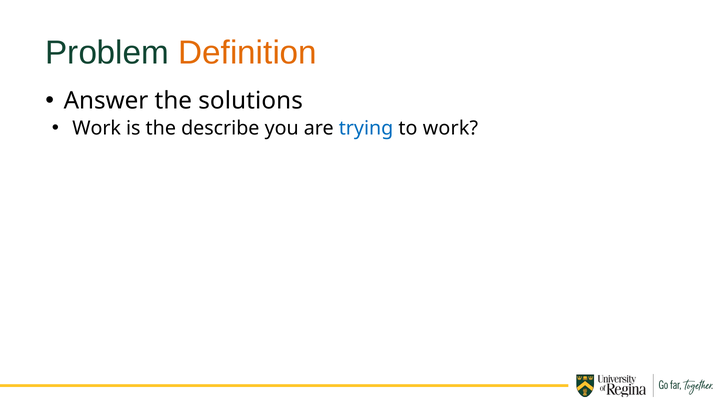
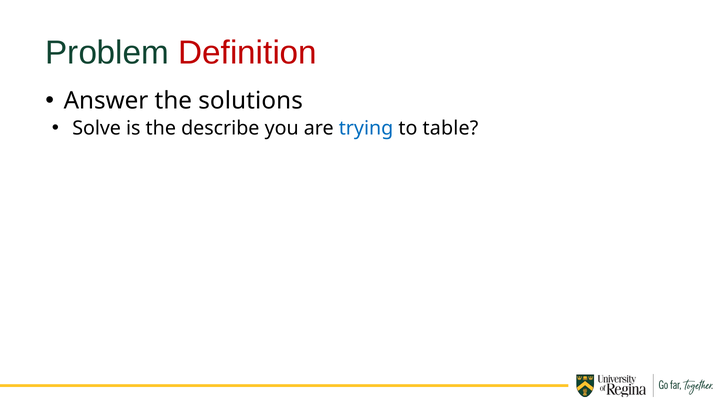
Definition colour: orange -> red (248, 53)
Work: Work -> Solve (97, 128)
to work: work -> table (450, 128)
